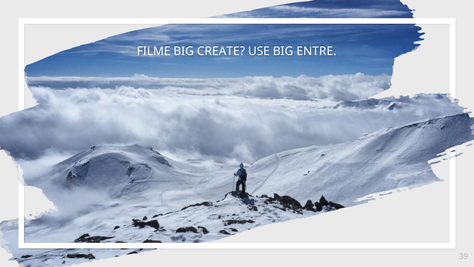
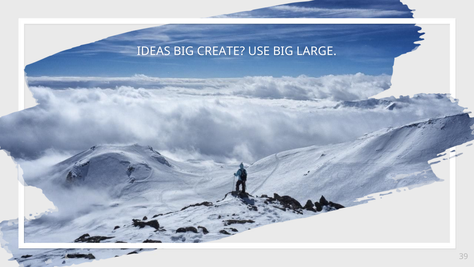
FILME: FILME -> IDEAS (154, 51)
ENTRE: ENTRE -> LARGE (316, 51)
